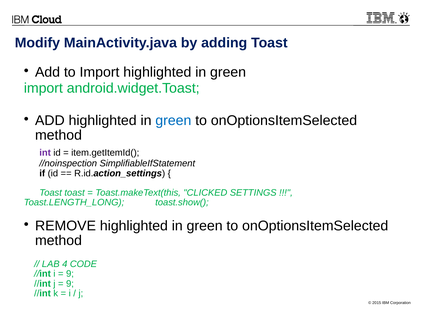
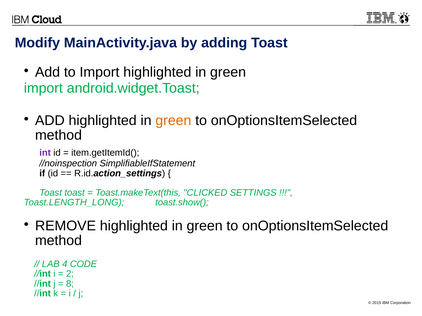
green colour: blue -> orange (173, 121)
9: 9 -> 2 (70, 274)
9: 9 -> 8 (70, 284)
